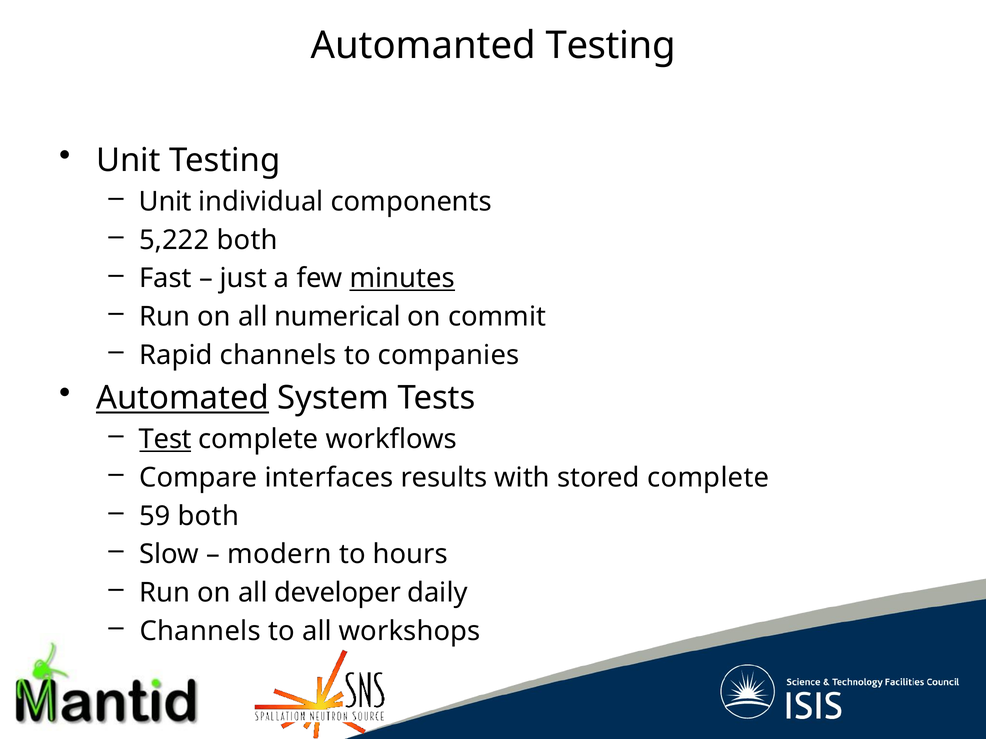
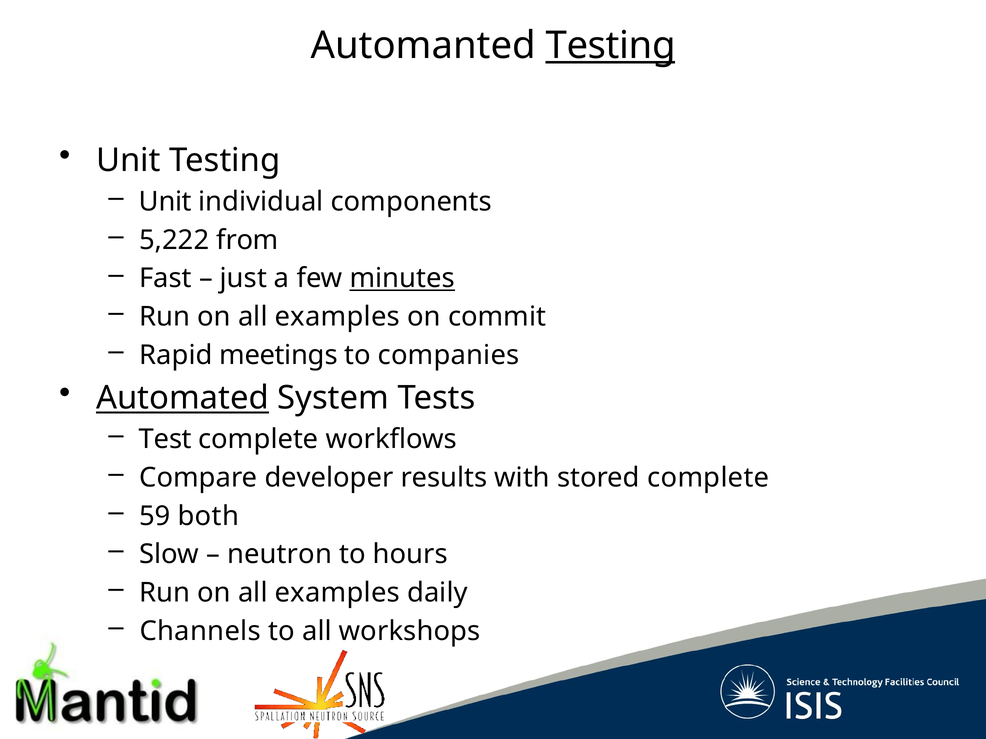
Testing underline: none -> present (611, 46)
5,222 both: both -> from (247, 240)
numerical: numerical -> examples (337, 317)
Rapid channels: channels -> meetings (278, 355)
Test underline: present -> none (165, 440)
interfaces: interfaces -> developer (329, 478)
modern: modern -> neutron (280, 555)
developer: developer -> examples (337, 593)
